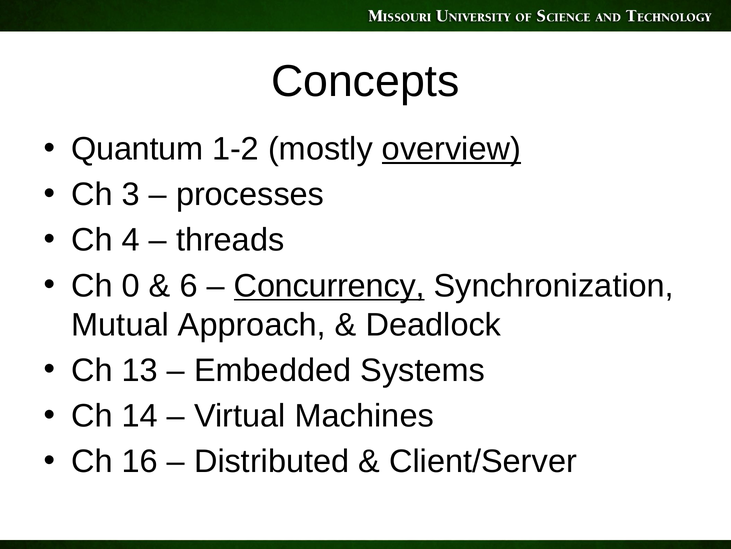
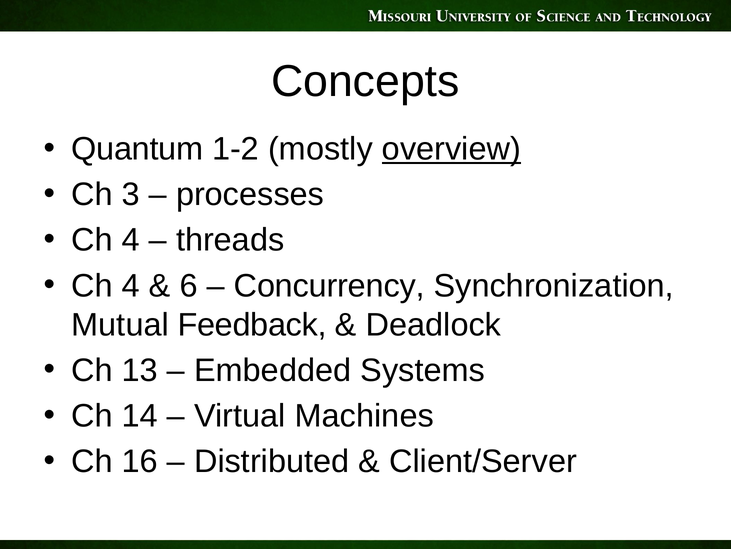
0: 0 -> 4 (131, 285)
Concurrency underline: present -> none (329, 285)
Approach: Approach -> Feedback (252, 324)
